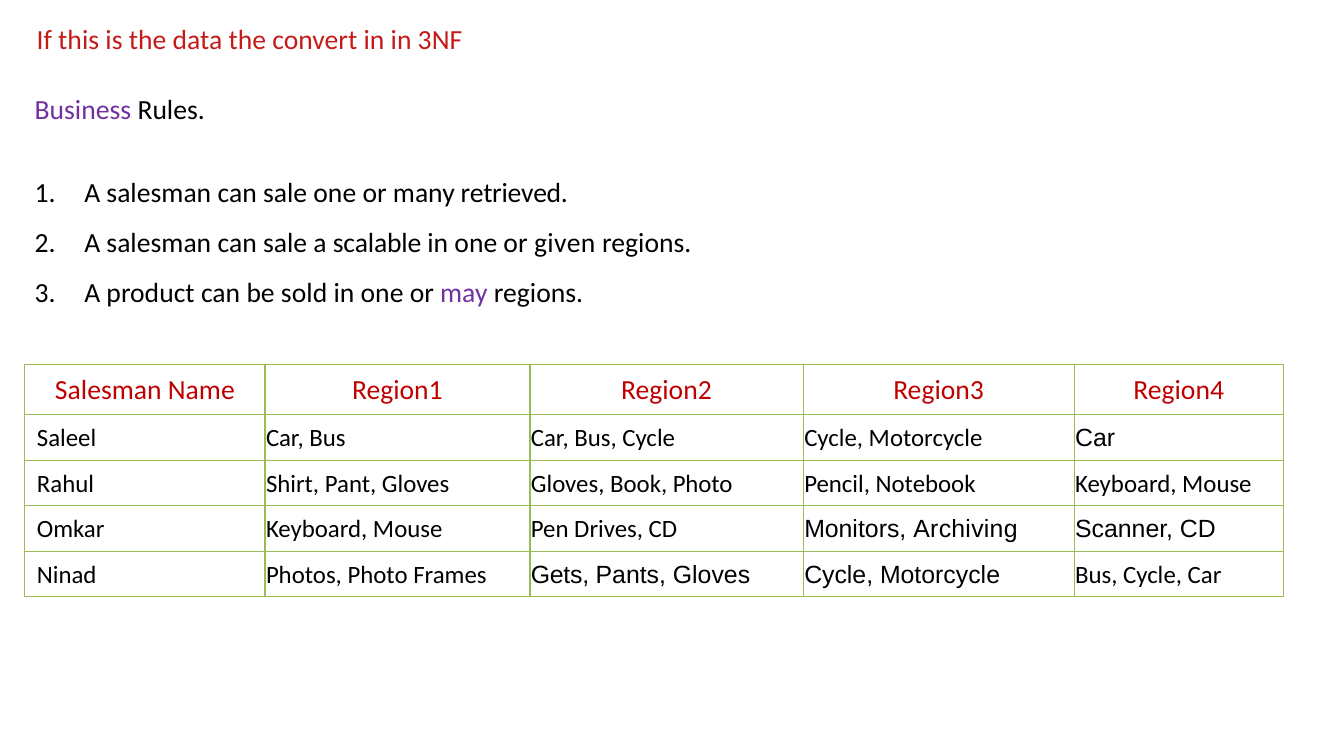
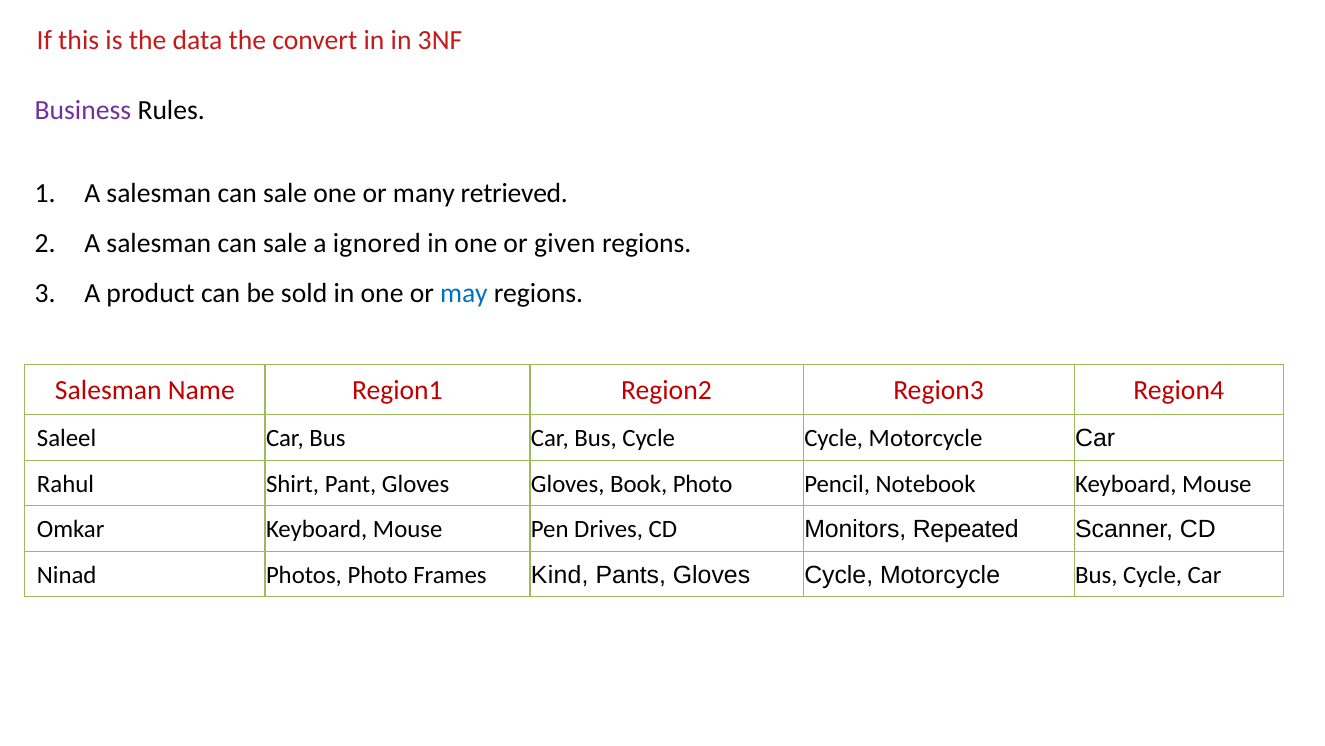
scalable: scalable -> ignored (377, 243)
may colour: purple -> blue (464, 293)
Archiving: Archiving -> Repeated (966, 529)
Gets: Gets -> Kind (560, 574)
